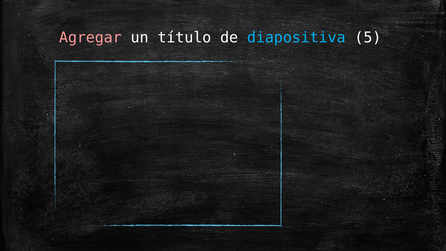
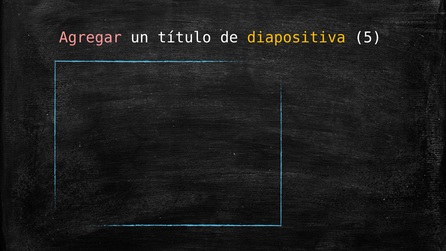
diapositiva colour: light blue -> yellow (296, 38)
